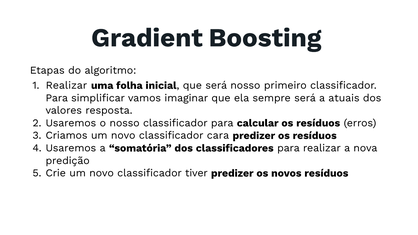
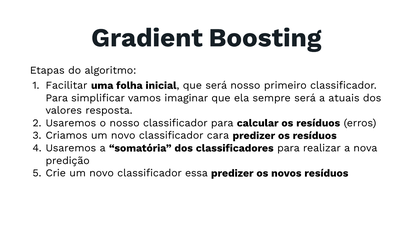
Realizar: Realizar -> Facilitar (66, 85)
tiver: tiver -> essa (196, 173)
